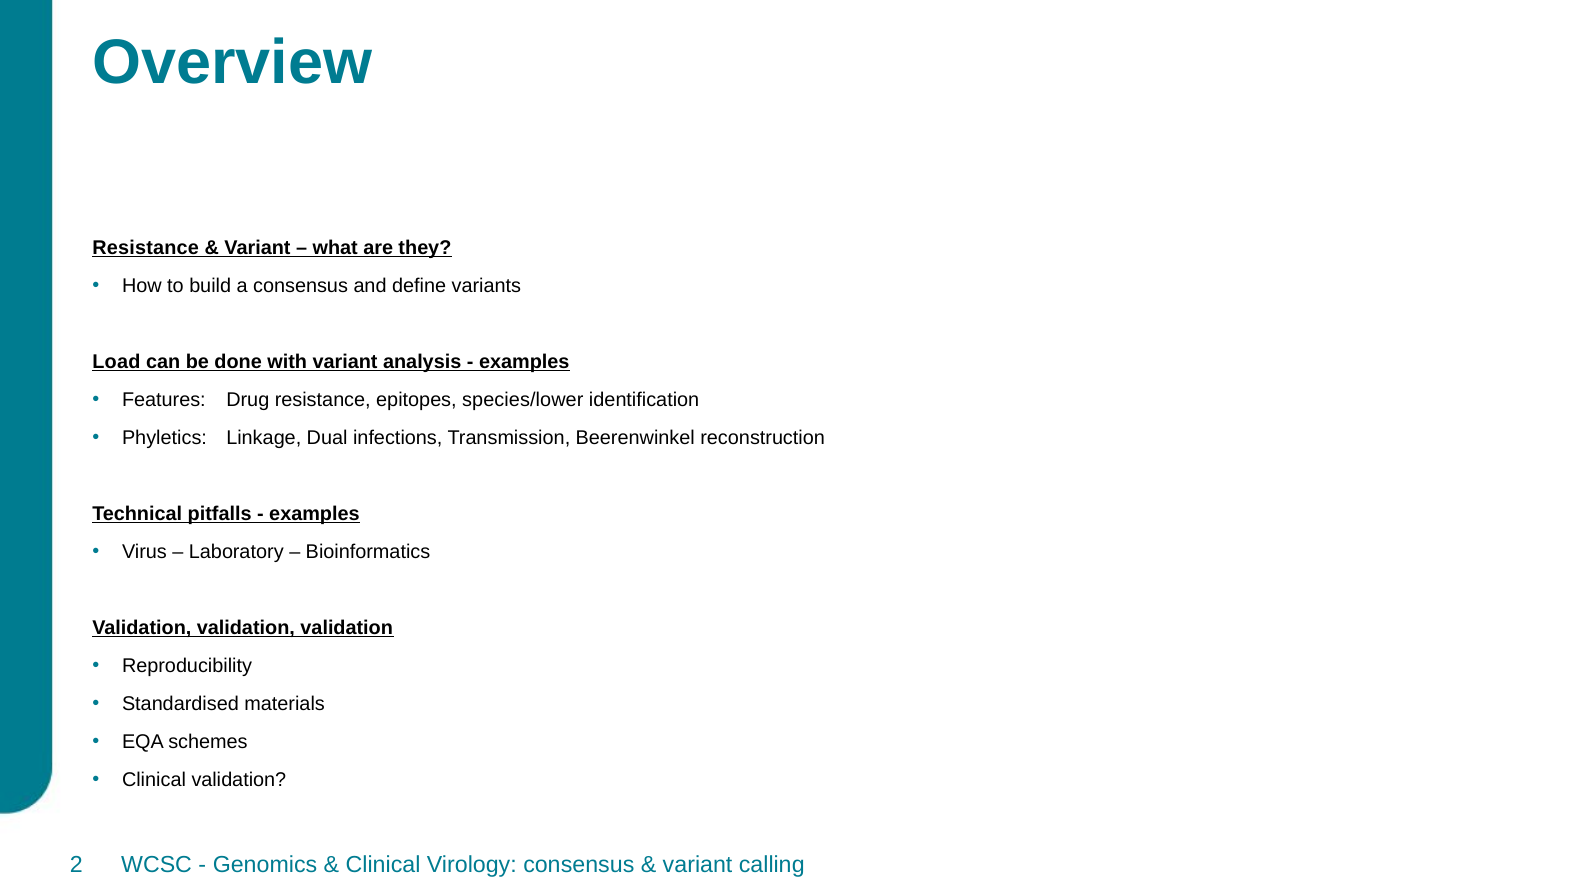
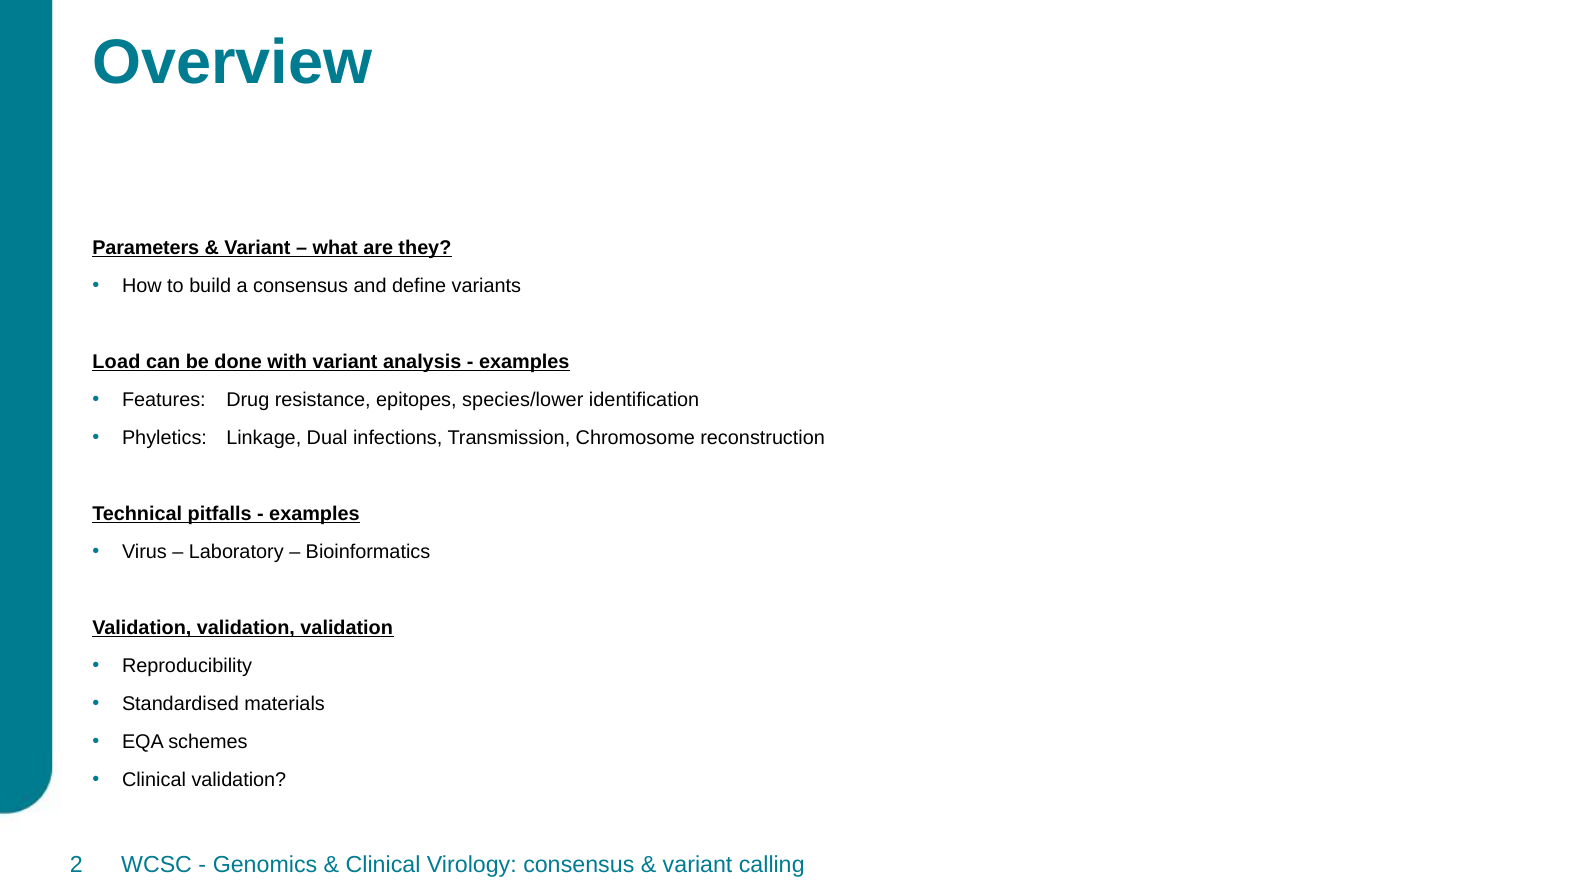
Resistance: Resistance -> Parameters (146, 248)
Beerenwinkel: Beerenwinkel -> Chromosome (635, 438)
